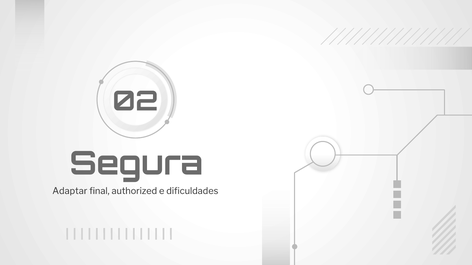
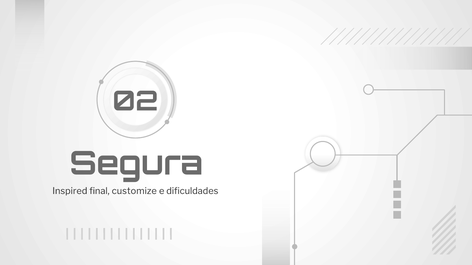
Adaptar: Adaptar -> Inspired (70, 191)
authorized: authorized -> customize (134, 191)
